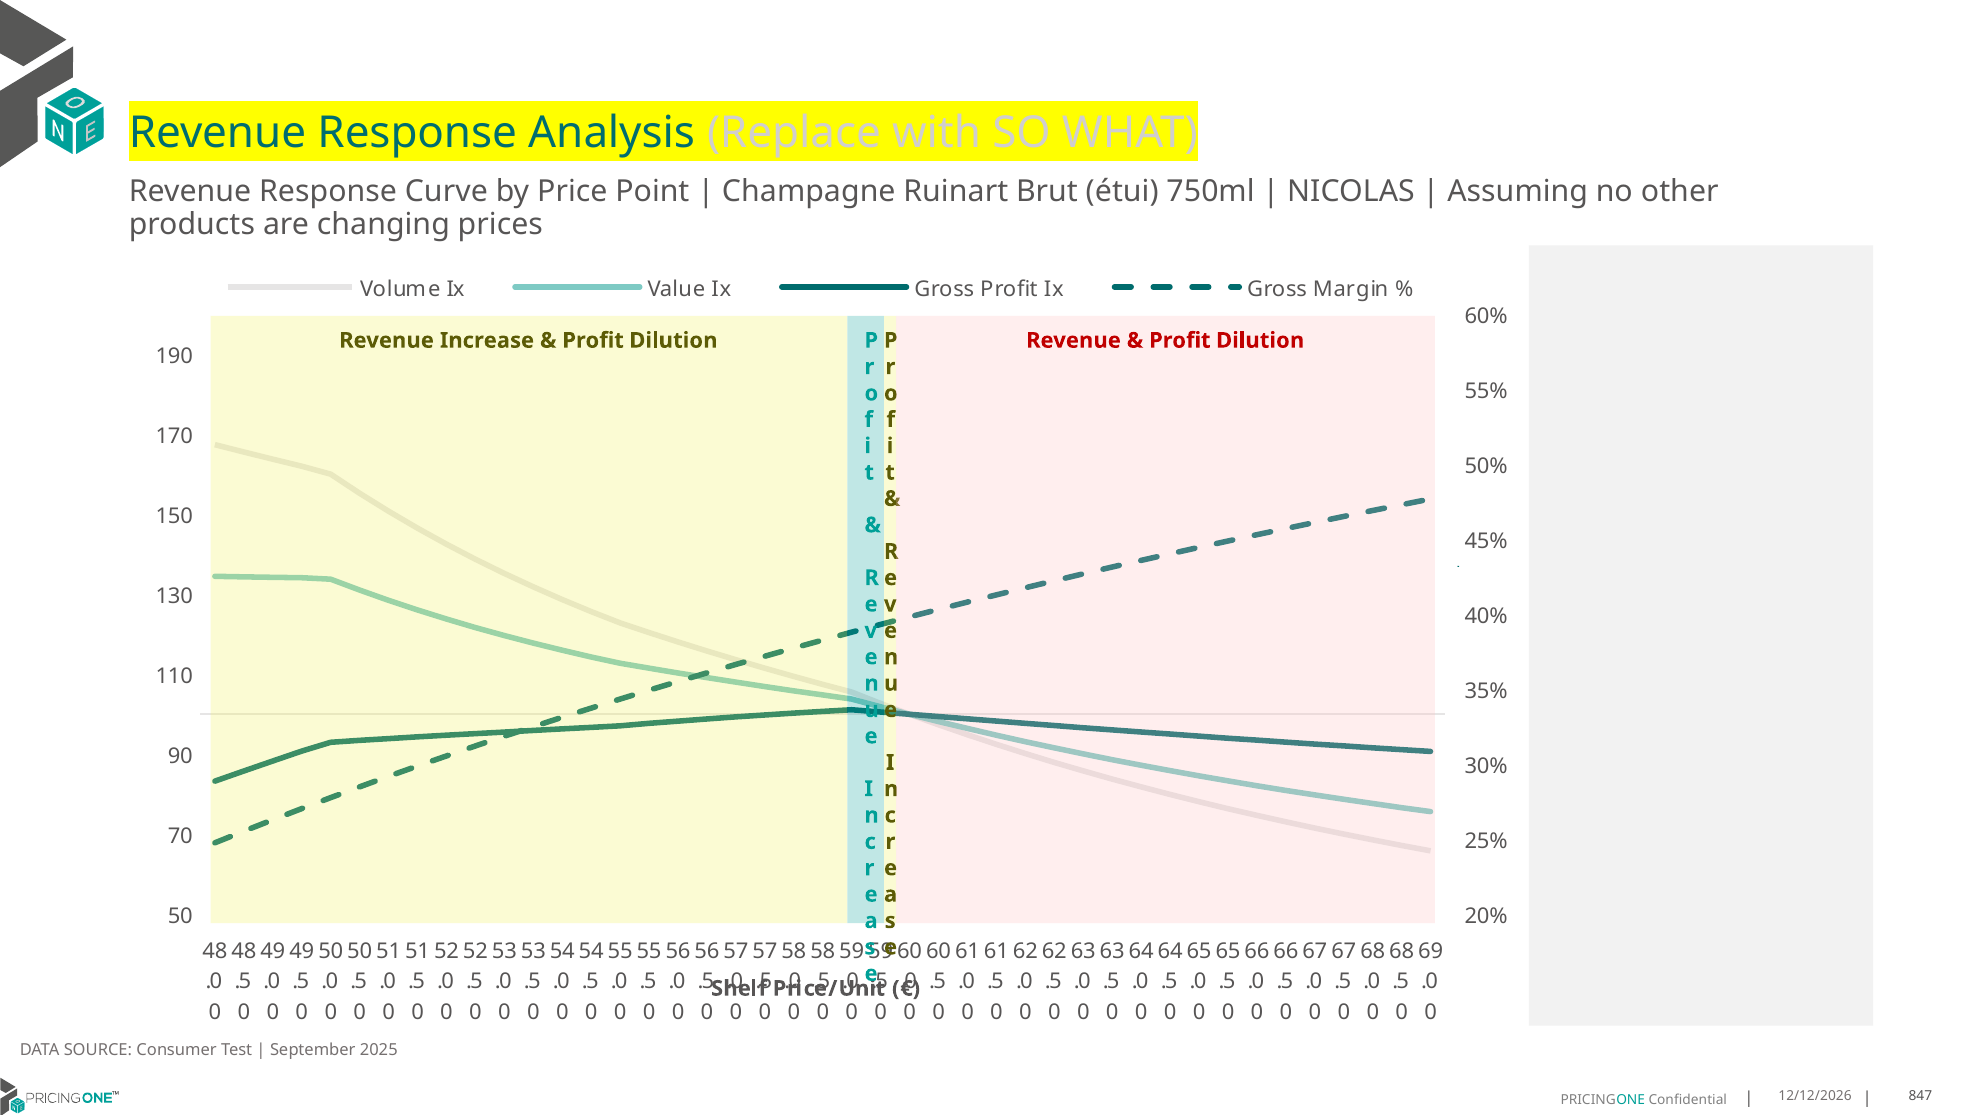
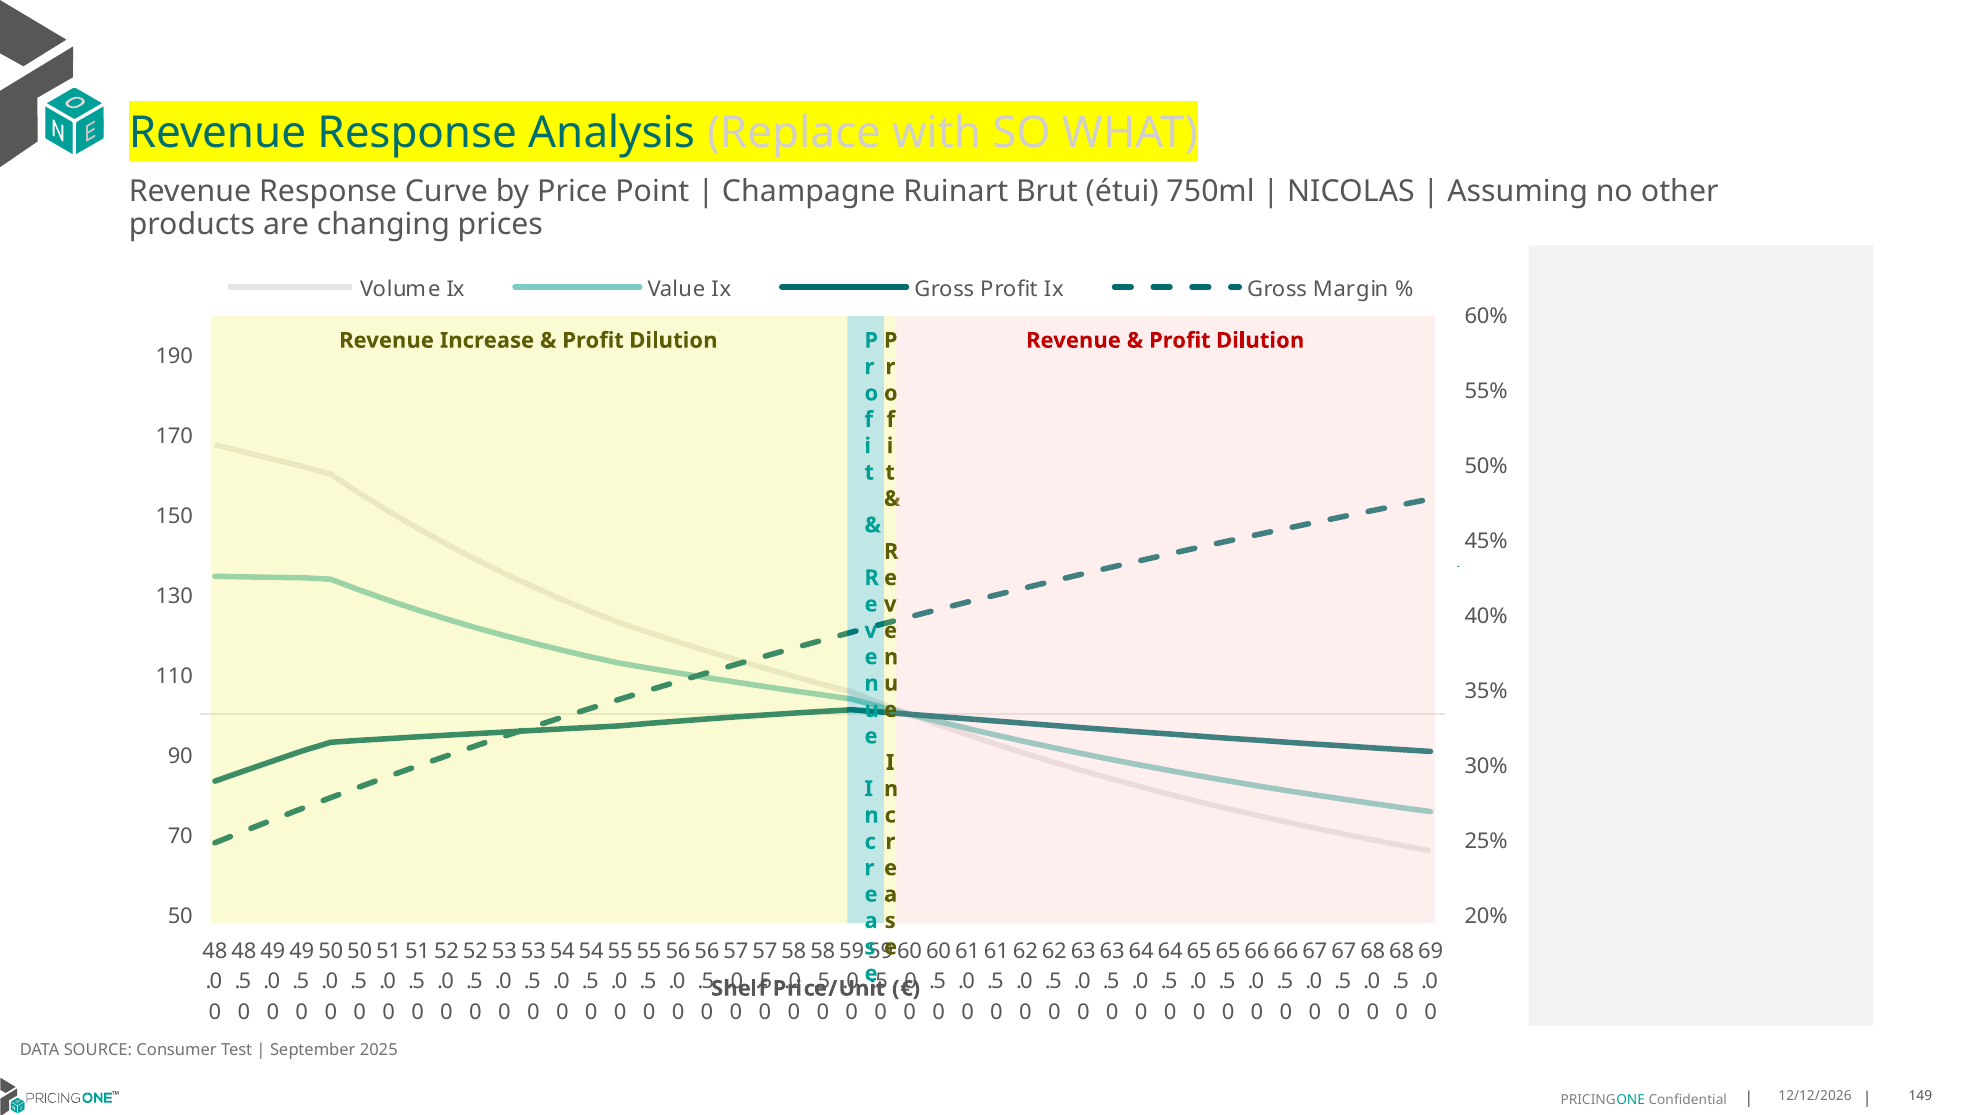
847: 847 -> 149 (1920, 1096)
